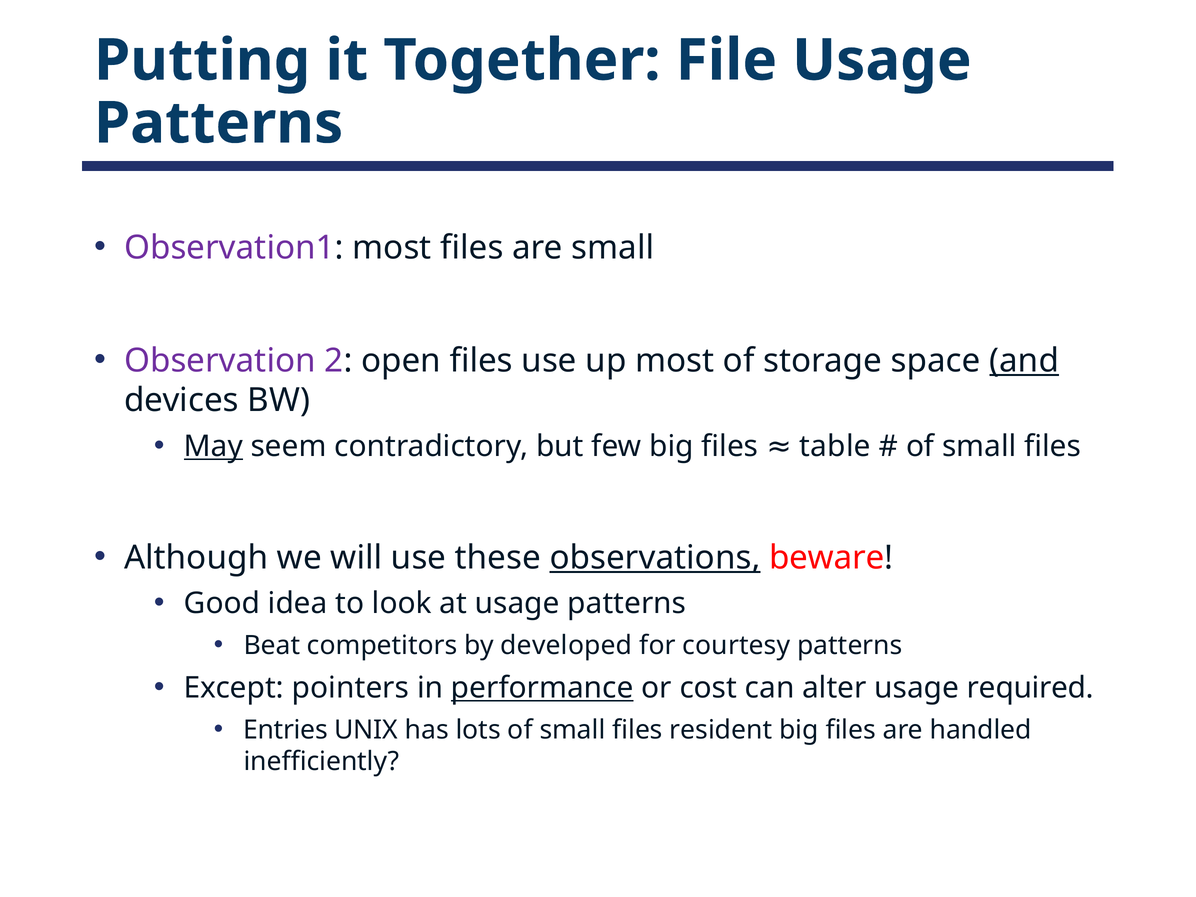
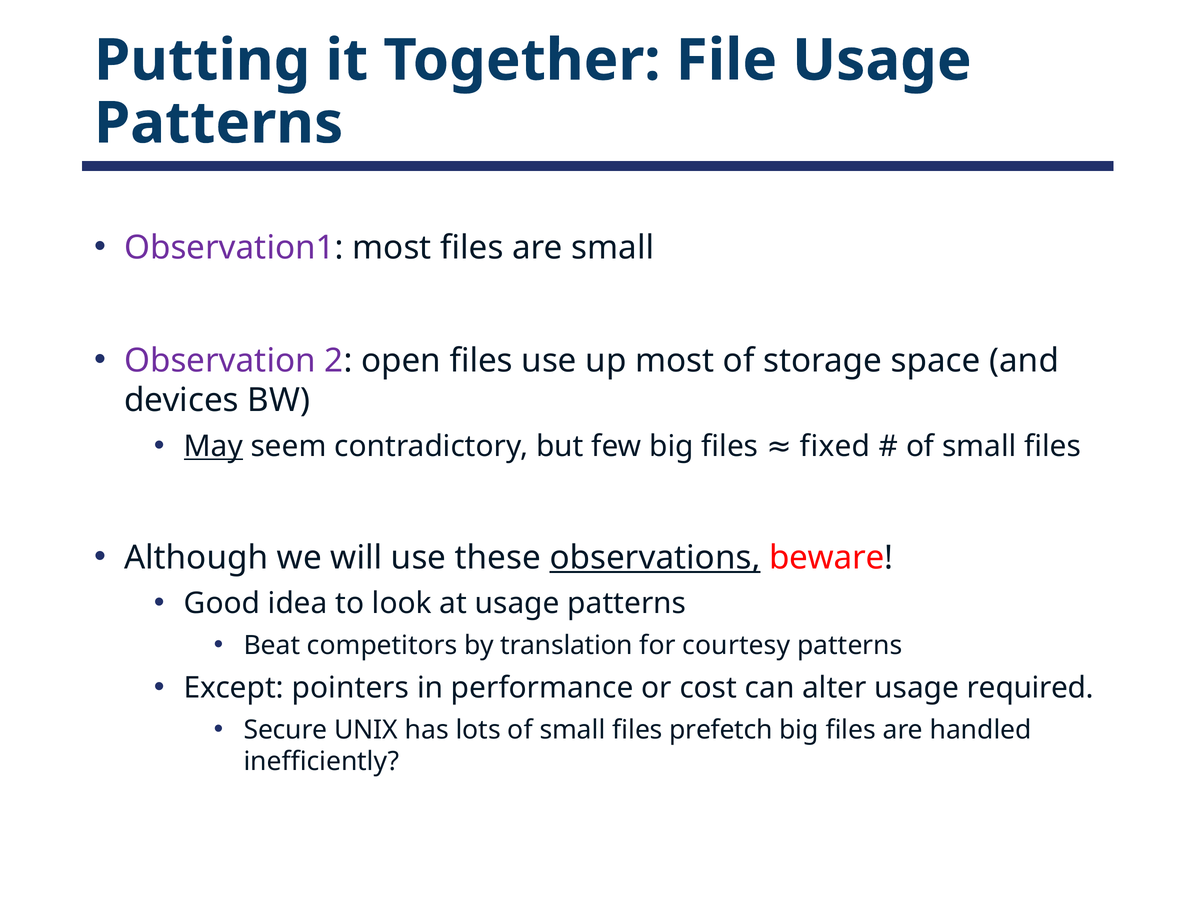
and underline: present -> none (1024, 361)
table: table -> fixed (835, 446)
developed: developed -> translation (567, 645)
performance underline: present -> none (542, 688)
Entries: Entries -> Secure (285, 730)
resident: resident -> prefetch (721, 730)
